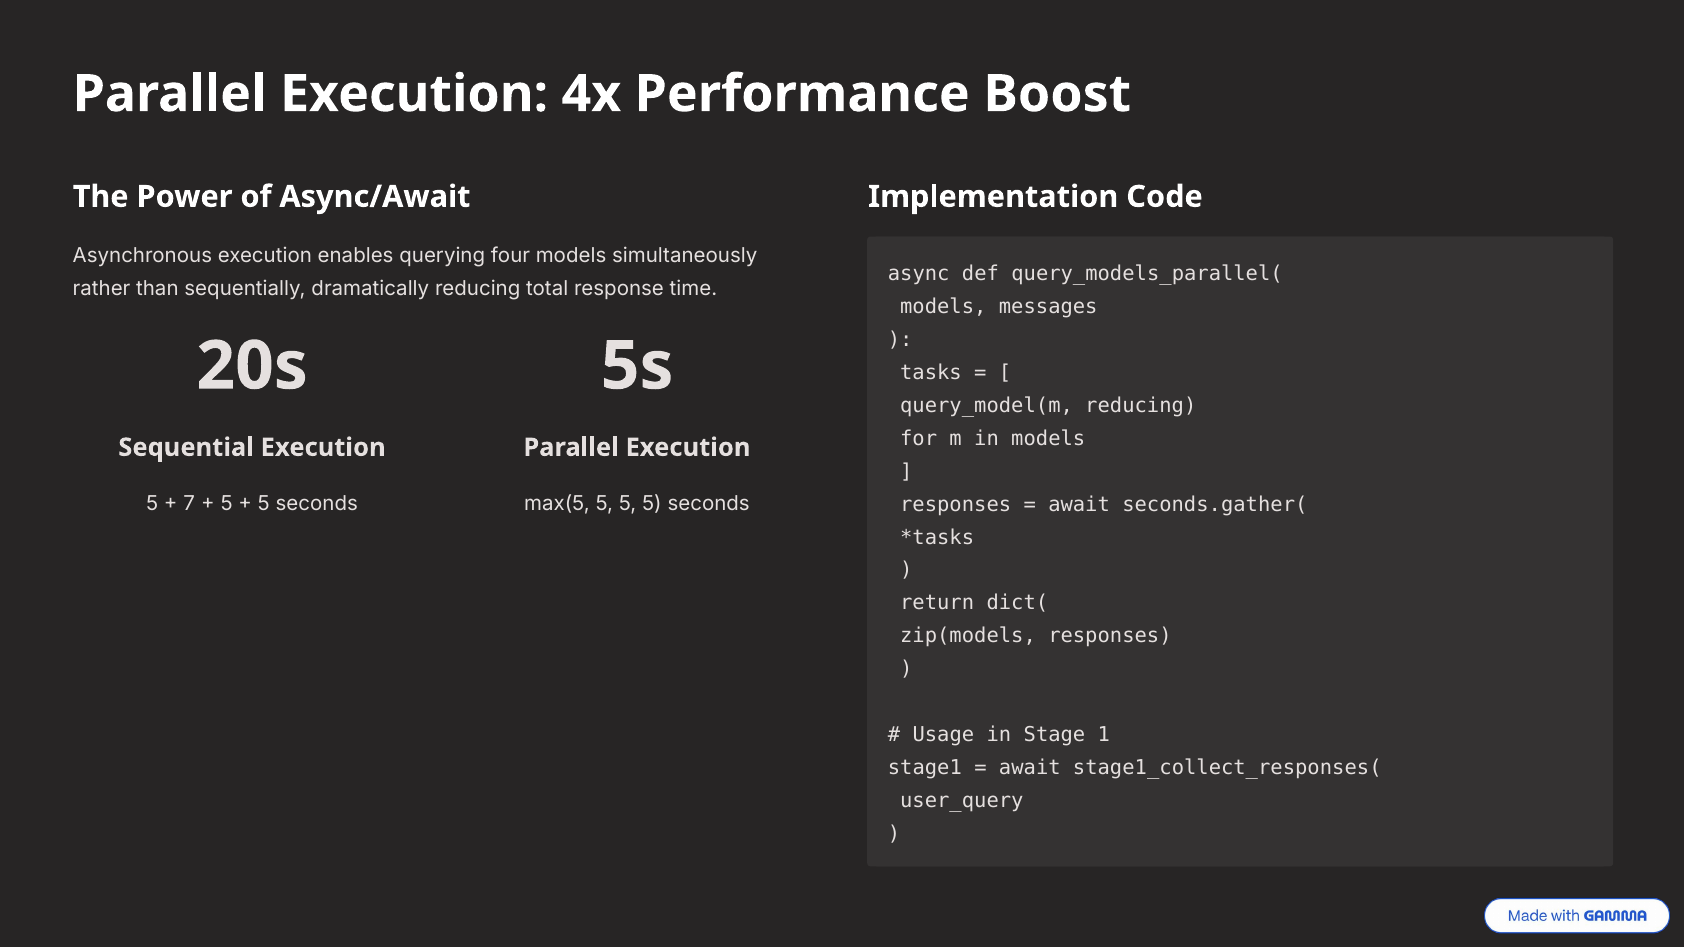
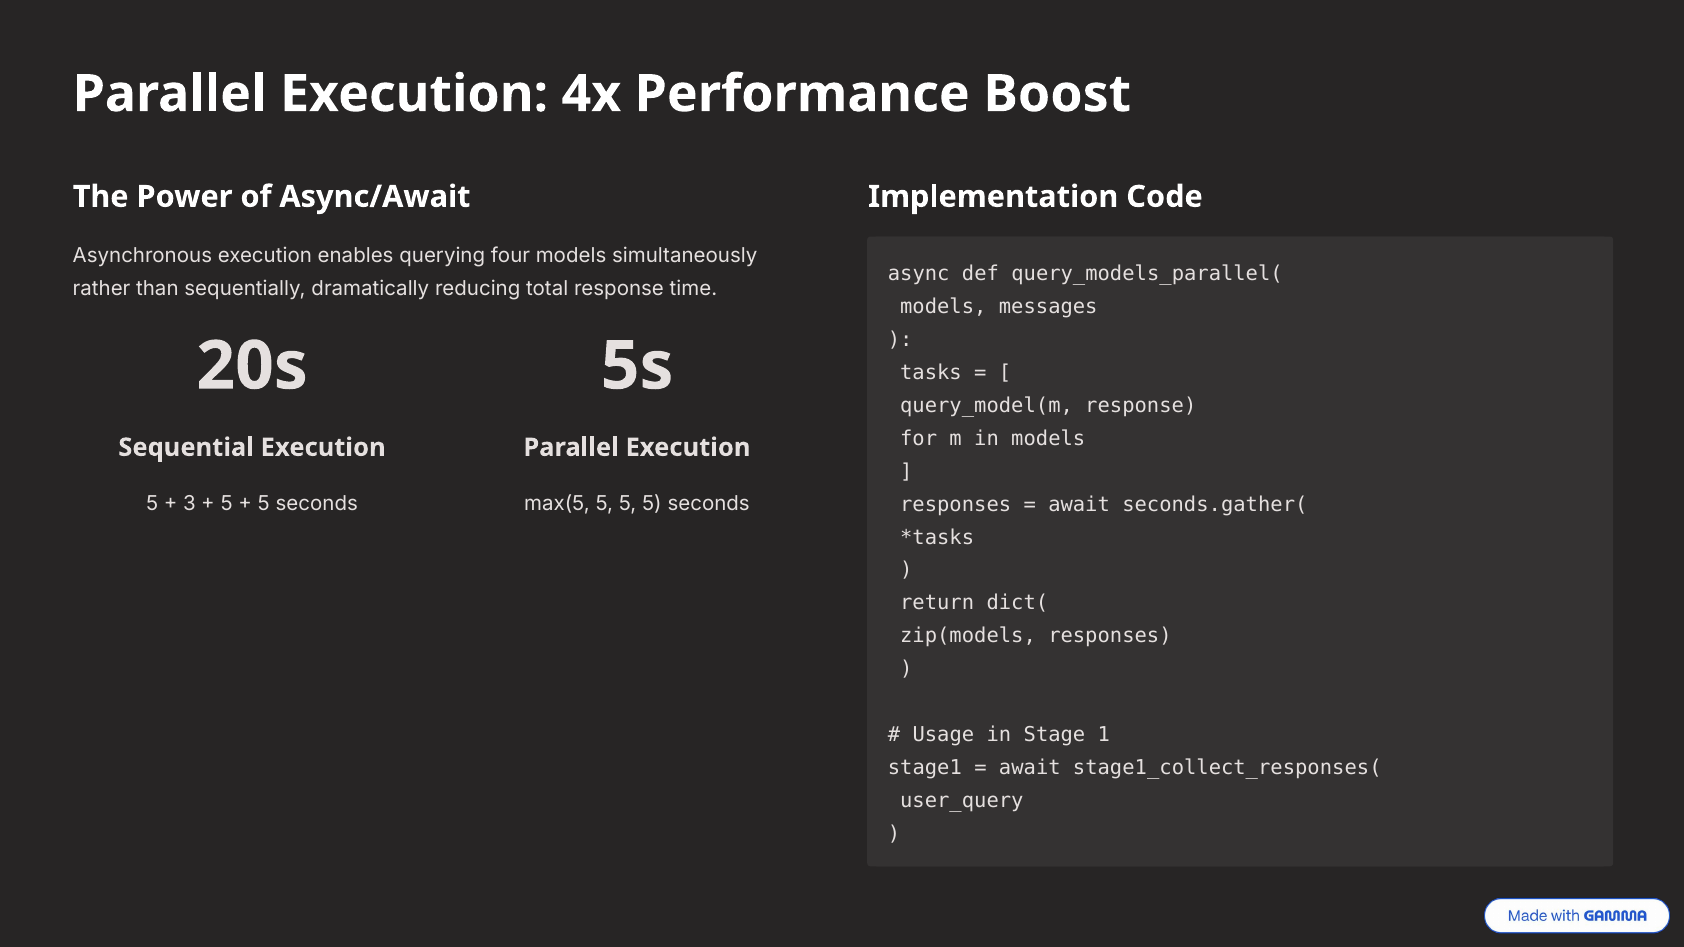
query_model(m reducing: reducing -> response (1141, 406)
7: 7 -> 3 (189, 504)
